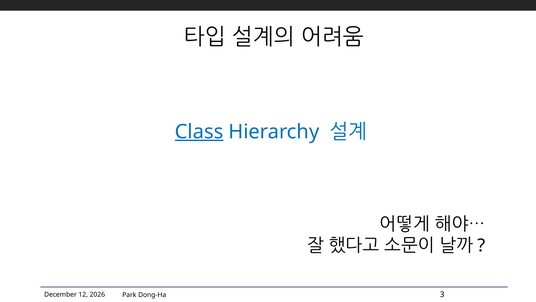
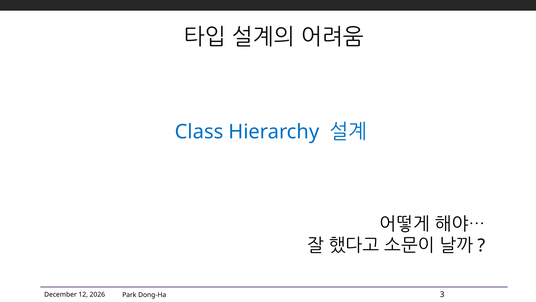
Class underline: present -> none (199, 132)
